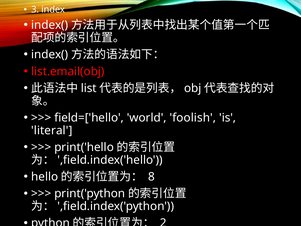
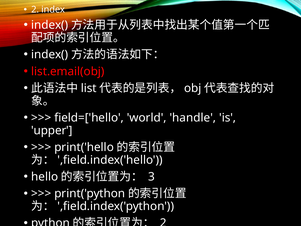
3: 3 -> 2 (35, 10)
foolish: foolish -> handle (193, 118)
literal: literal -> upper (52, 130)
8: 8 -> 3 (152, 177)
